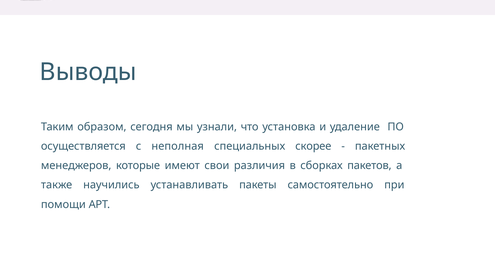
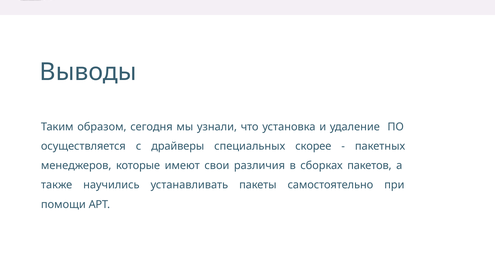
неполная: неполная -> драйверы (178, 146)
